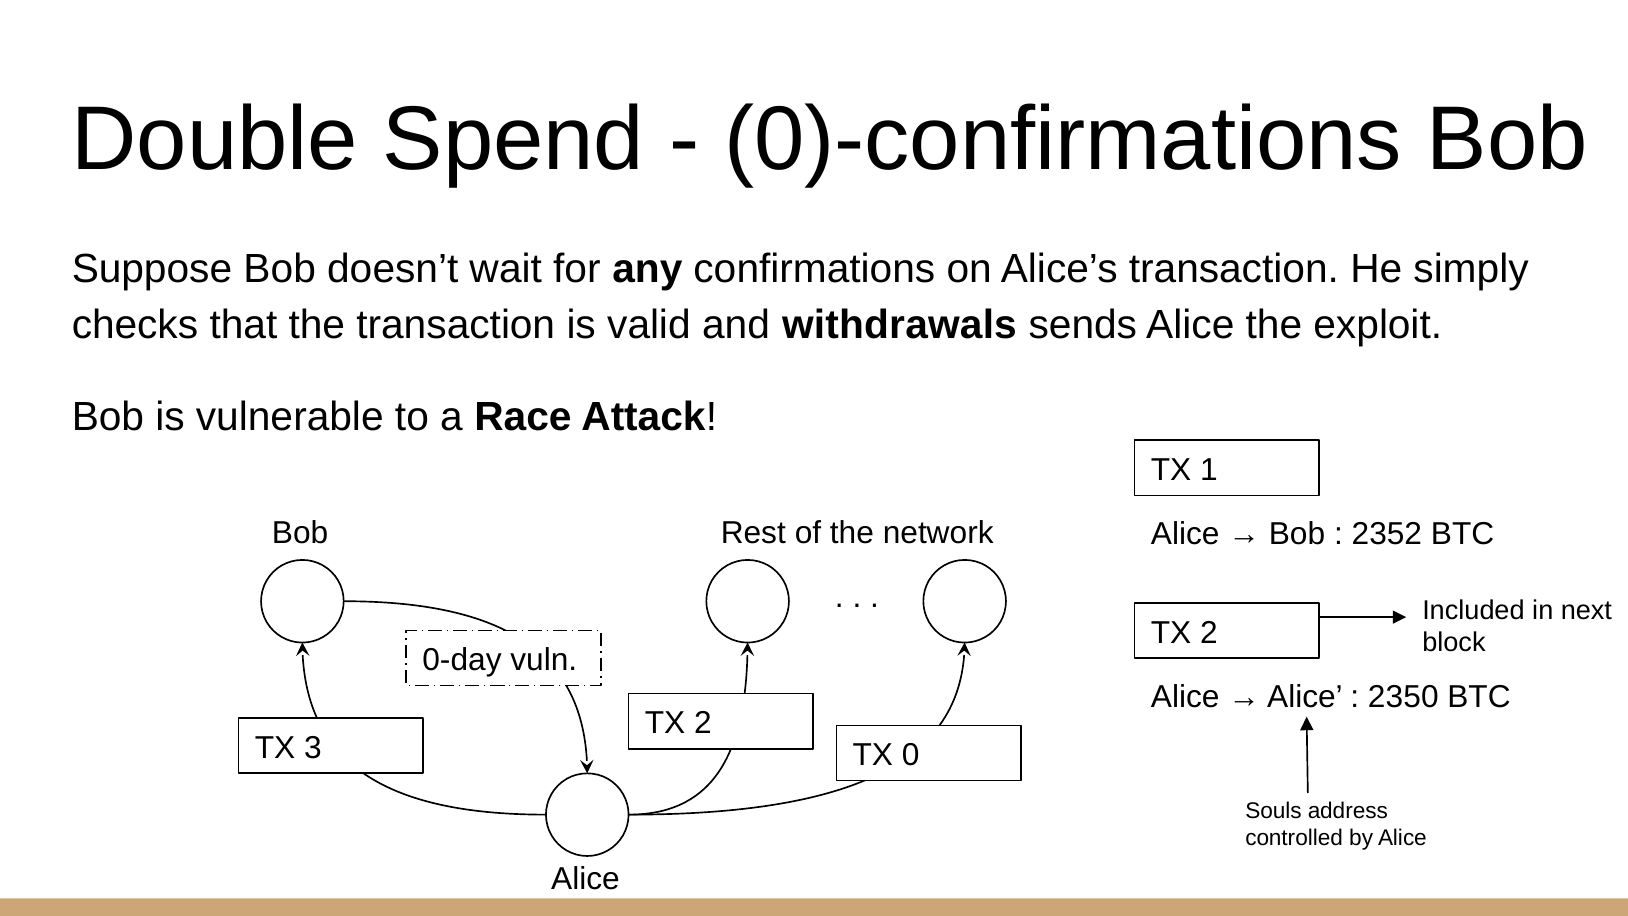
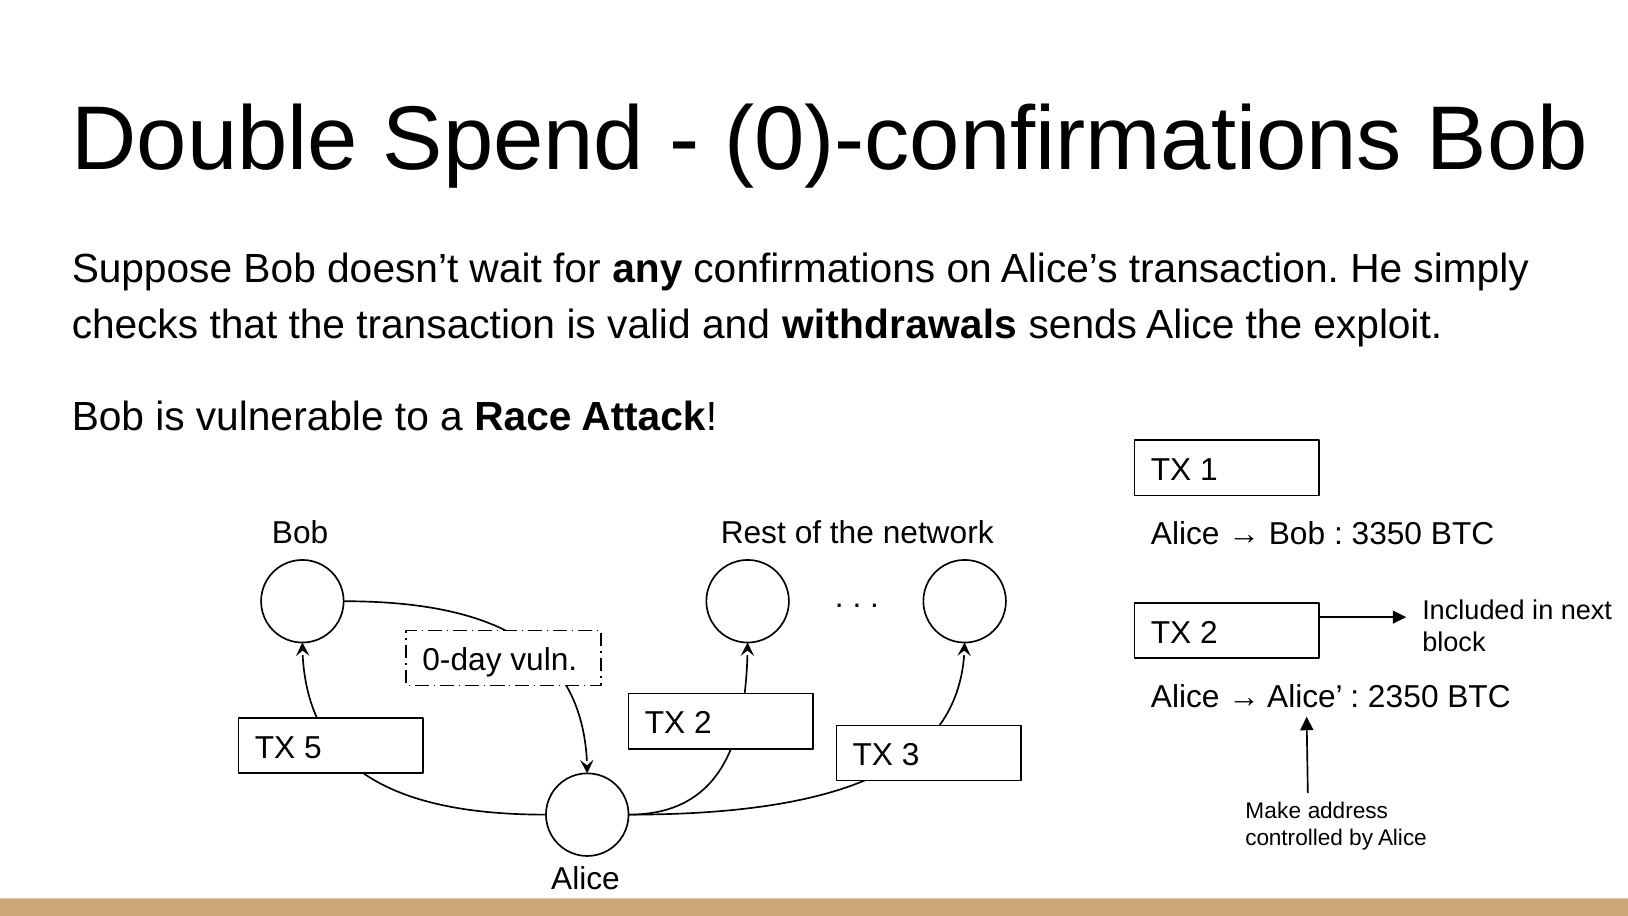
2352: 2352 -> 3350 (1387, 534)
3: 3 -> 5 (313, 748)
0: 0 -> 3 (911, 755)
Souls: Souls -> Make (1273, 811)
